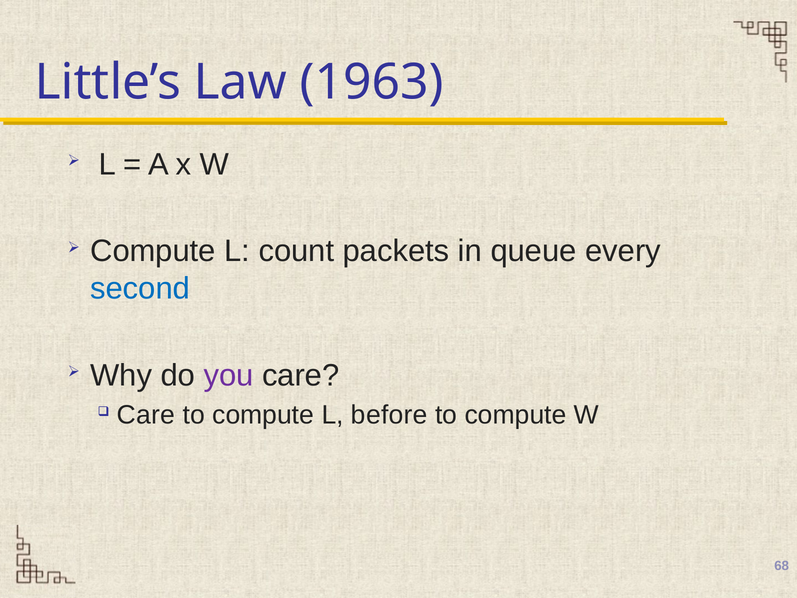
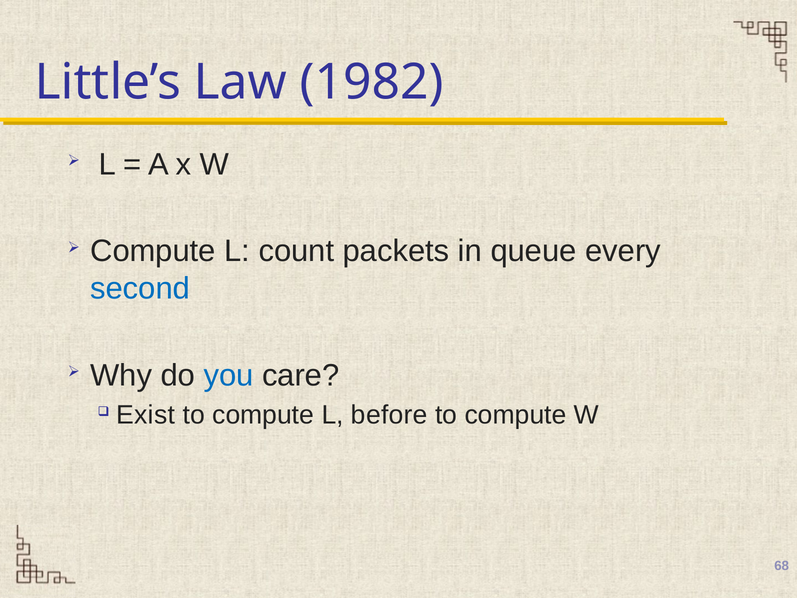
1963: 1963 -> 1982 (372, 82)
you colour: purple -> blue (228, 375)
Care: Care -> Exist (146, 415)
